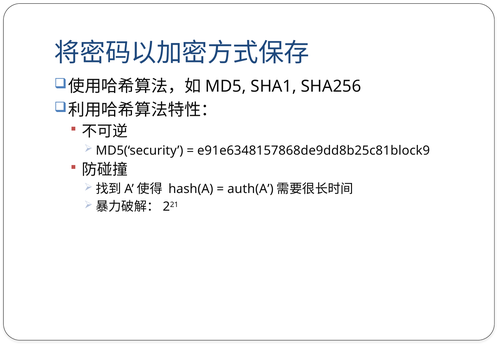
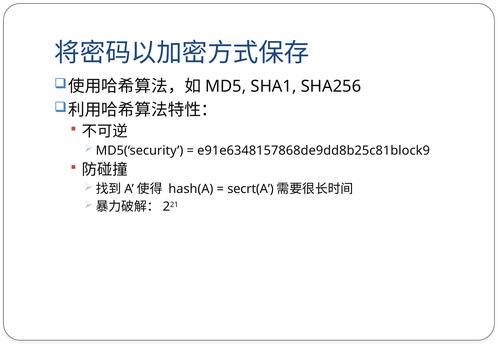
auth(A: auth(A -> secrt(A (251, 189)
